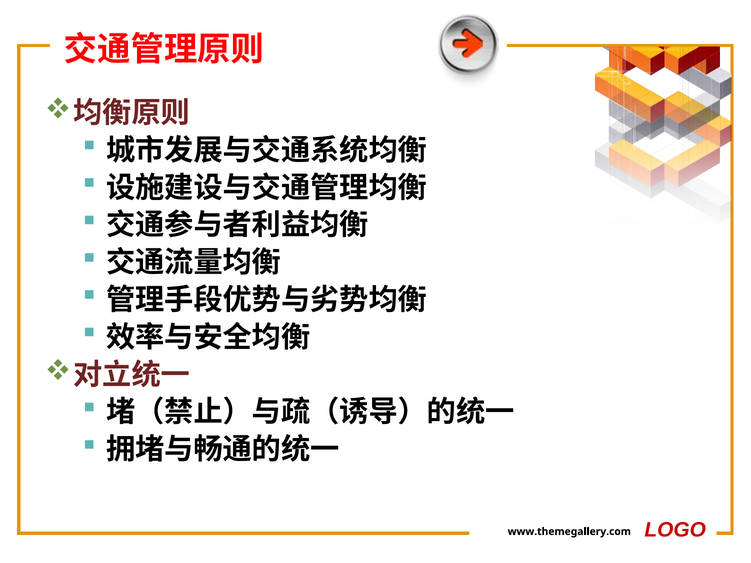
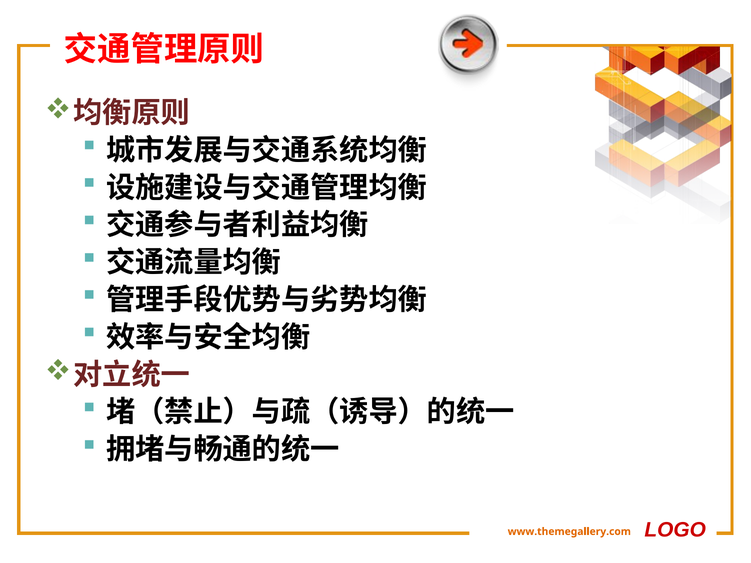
www.themegallery.com colour: black -> orange (569, 532)
